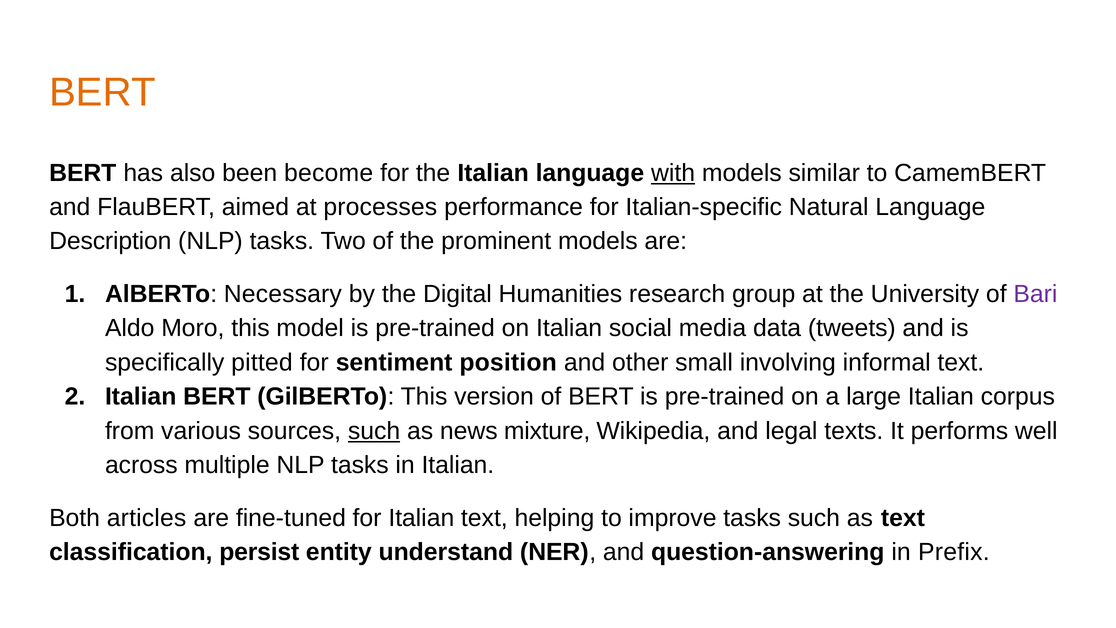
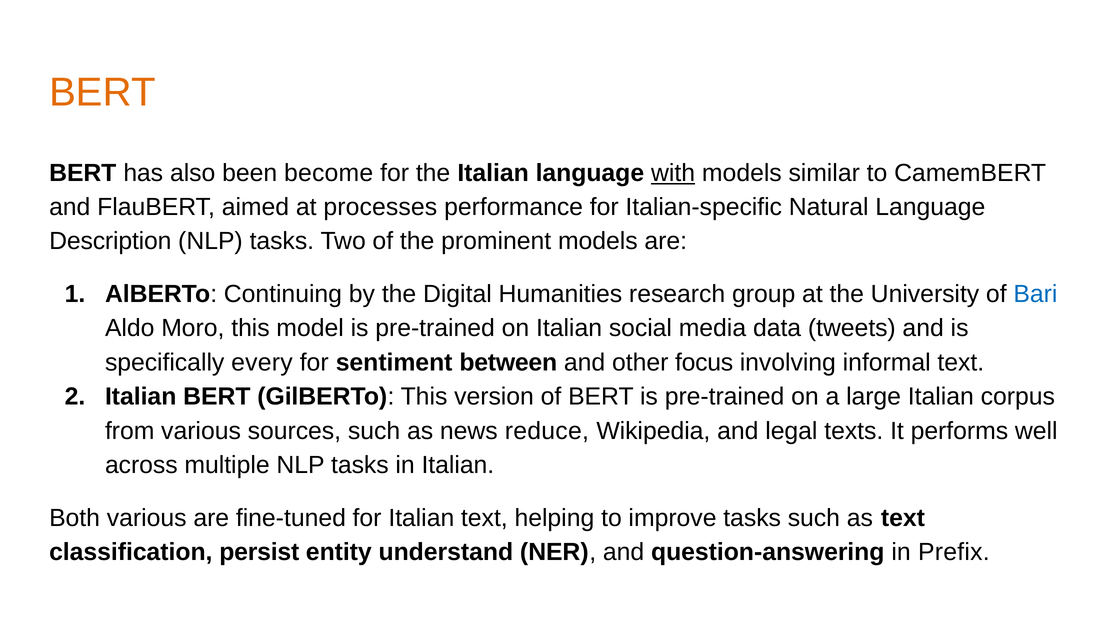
Necessary: Necessary -> Continuing (283, 294)
Bari colour: purple -> blue (1035, 294)
pitted: pitted -> every (262, 362)
position: position -> between (508, 362)
small: small -> focus (704, 362)
such underline: present -> none (374, 431)
mixture: mixture -> reduce (547, 431)
Both articles: articles -> various (147, 518)
